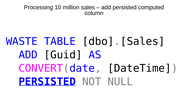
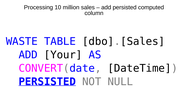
Guid: Guid -> Your (63, 55)
